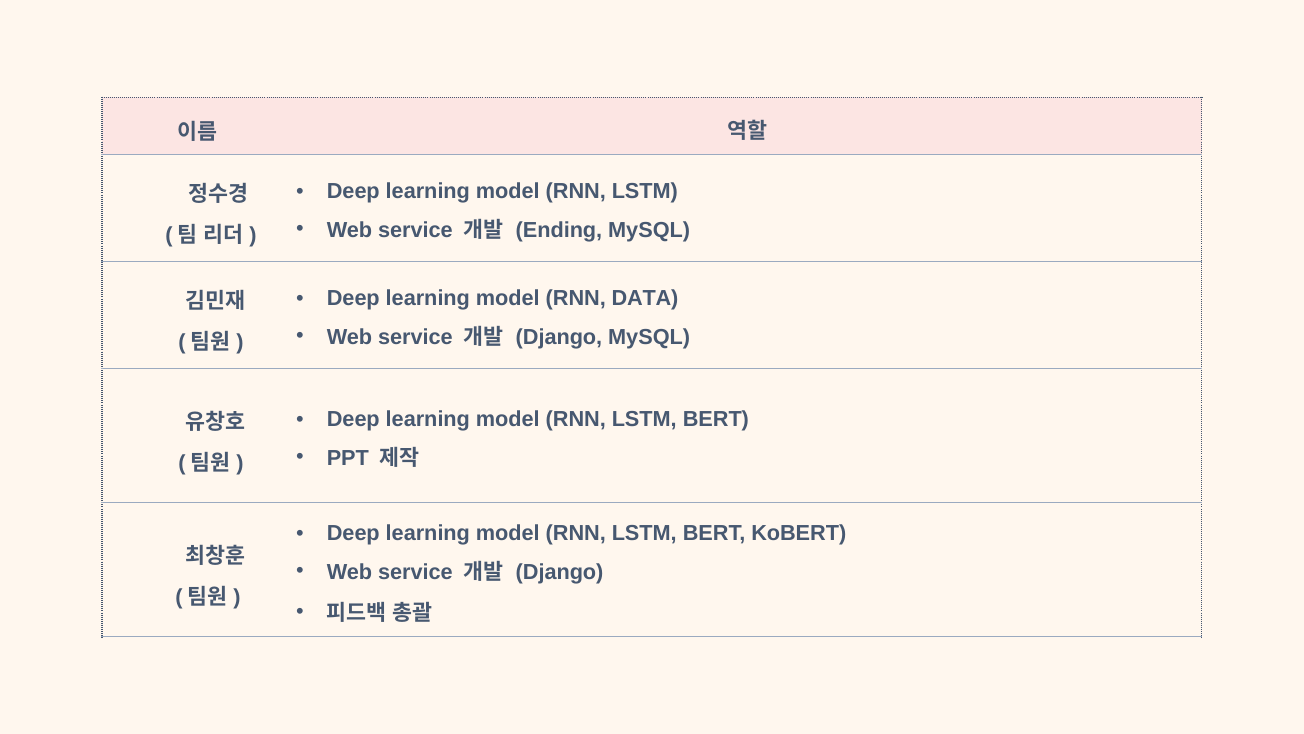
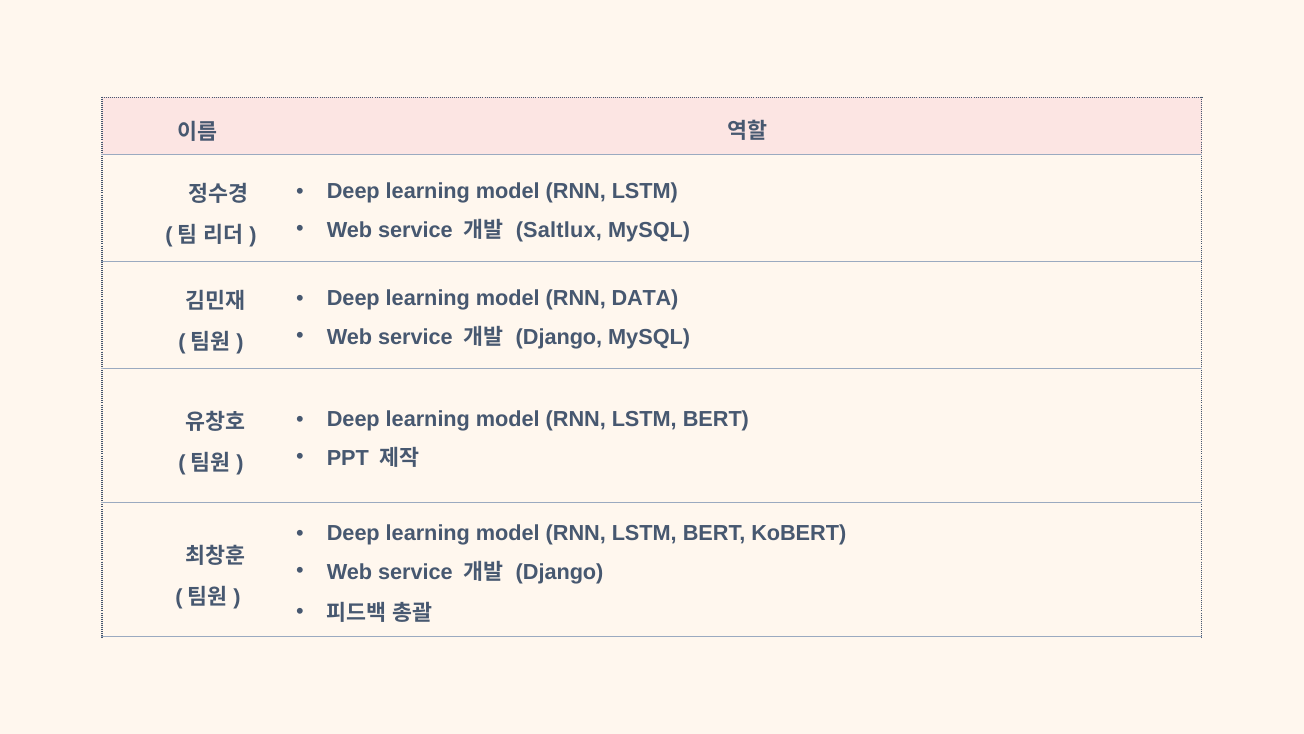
Ending: Ending -> Saltlux (559, 230)
